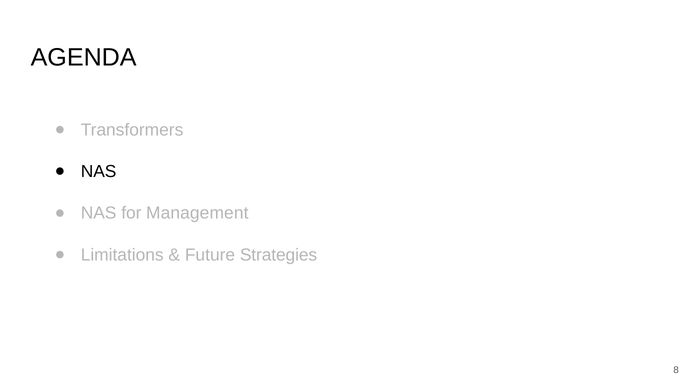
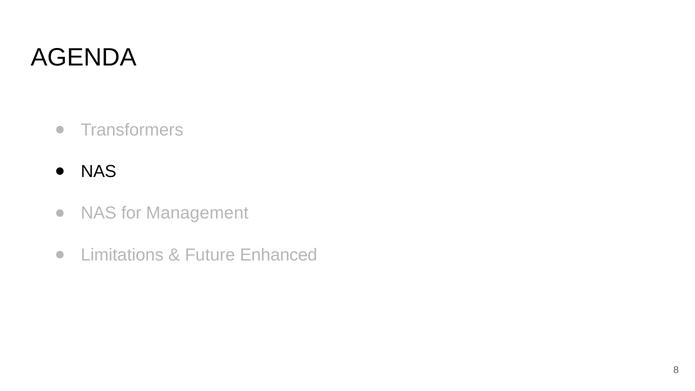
Strategies: Strategies -> Enhanced (279, 255)
